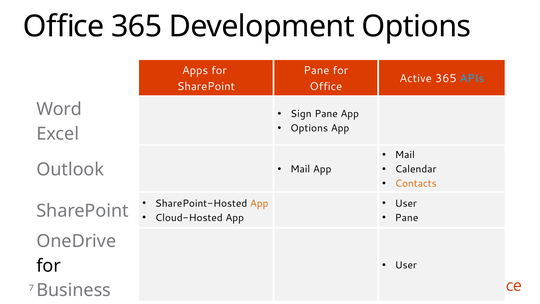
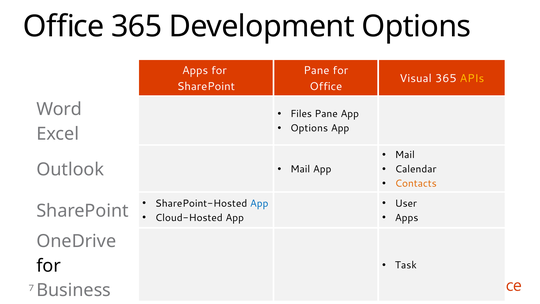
Active: Active -> Visual (416, 79)
APIs colour: light blue -> yellow (472, 79)
Sign: Sign -> Files (301, 114)
App colour: orange -> blue (259, 203)
Pane: Pane -> Apps (407, 218)
User: User -> Task (406, 265)
